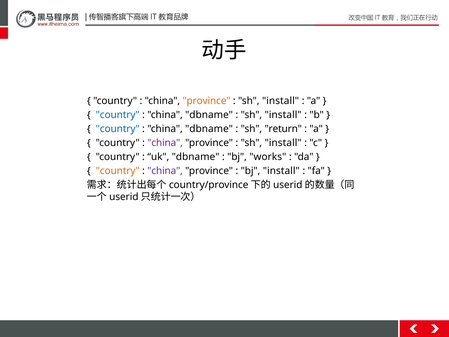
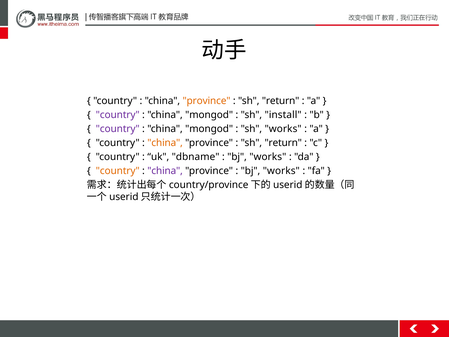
install: install -> return (281, 101)
country colour: blue -> purple (118, 115)
dbname: dbname -> mongod (209, 115)
country colour: blue -> purple (118, 129)
dbname: dbname -> mongod (209, 129)
sh return: return -> works (283, 129)
china colour: purple -> orange (165, 143)
install: install -> return (283, 143)
install: install -> works (281, 171)
